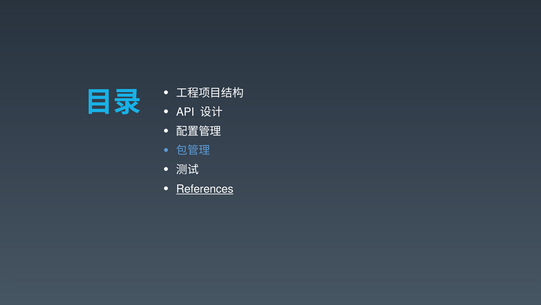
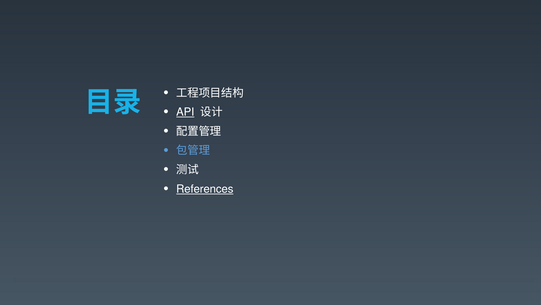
API underline: none -> present (185, 112)
